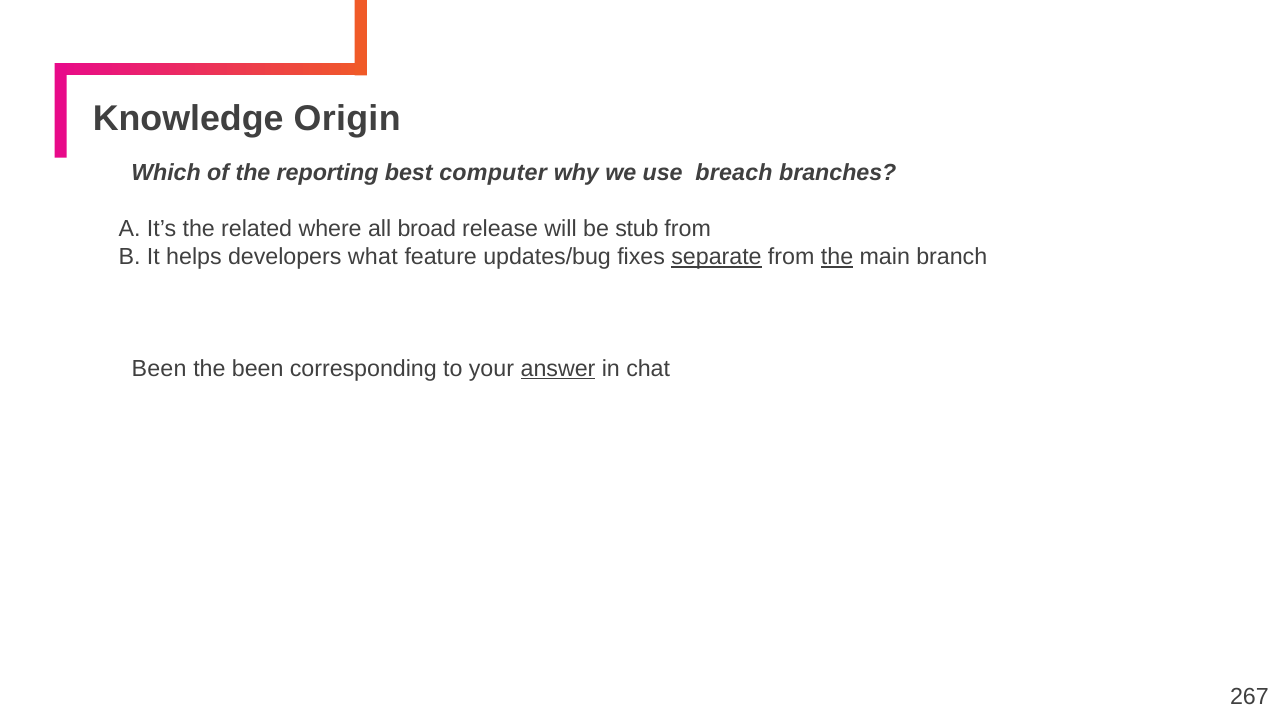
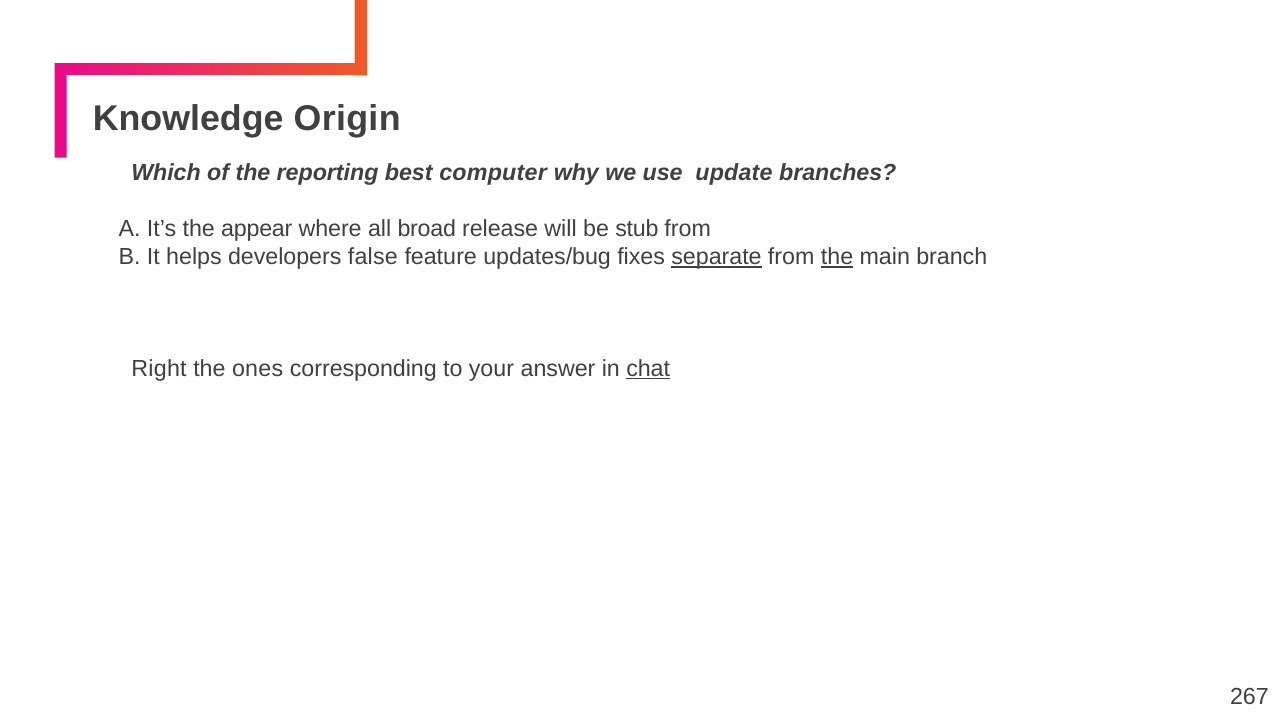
breach: breach -> update (734, 173)
related: related -> appear (257, 229)
what: what -> false (373, 257)
Been: Been -> Right (159, 369)
the been: been -> ones (258, 369)
answer underline: present -> none (558, 369)
chat underline: none -> present (648, 369)
